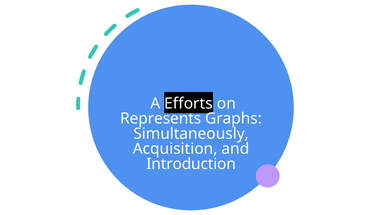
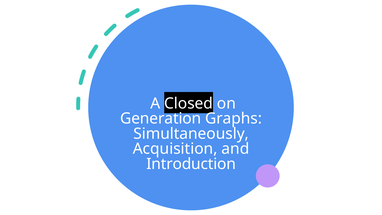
Efforts: Efforts -> Closed (189, 103)
Represents: Represents -> Generation (161, 119)
